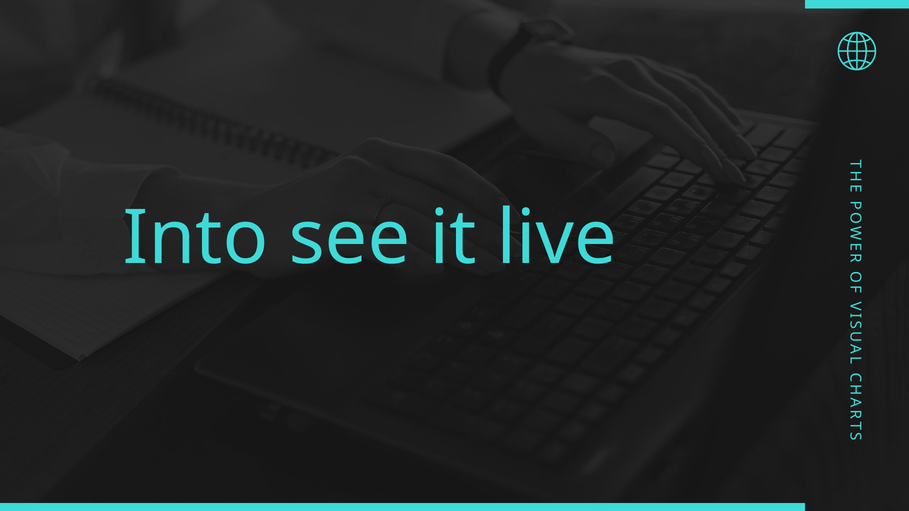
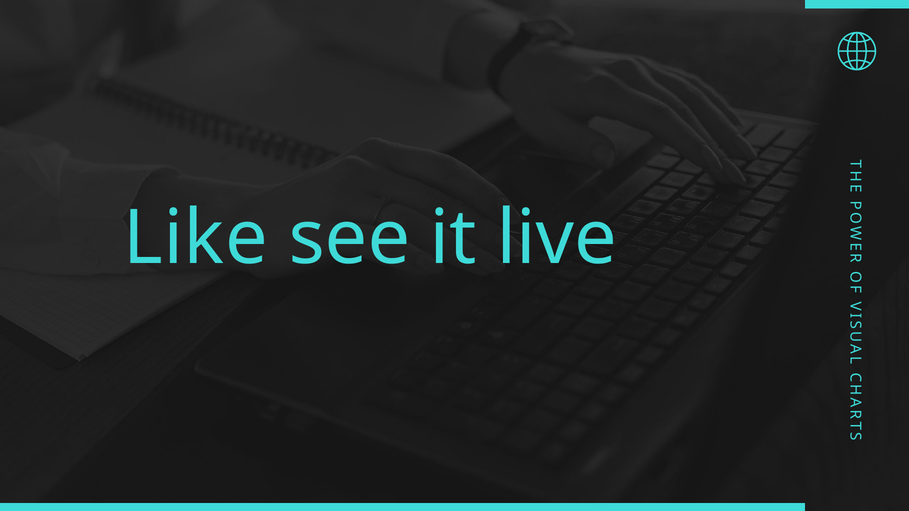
Into: Into -> Like (195, 238)
